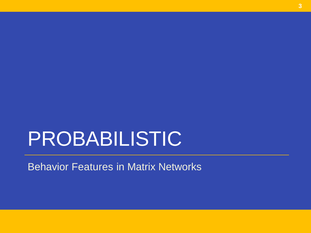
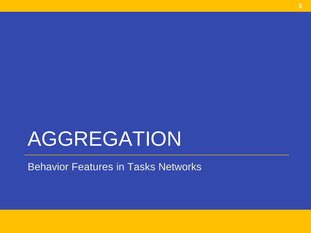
PROBABILISTIC: PROBABILISTIC -> AGGREGATION (105, 139)
Matrix: Matrix -> Tasks (141, 167)
